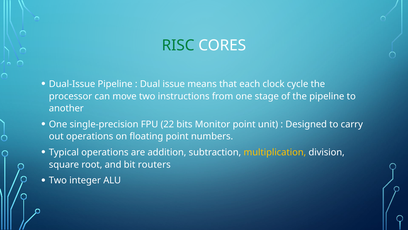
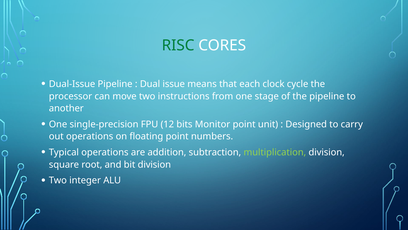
22: 22 -> 12 (167, 124)
multiplication colour: yellow -> light green (275, 152)
bit routers: routers -> division (154, 164)
